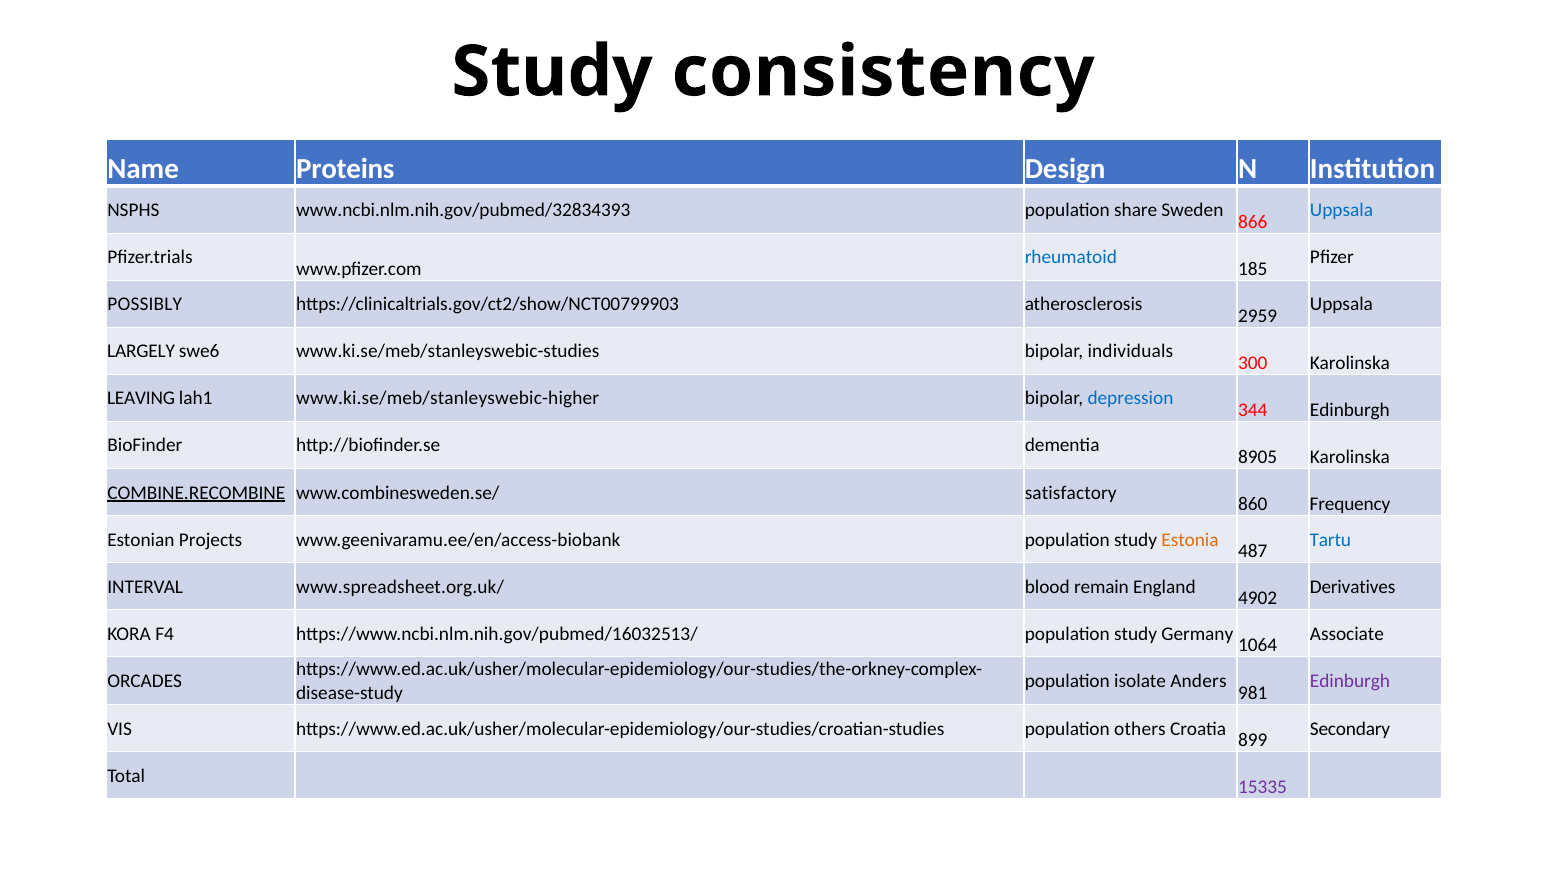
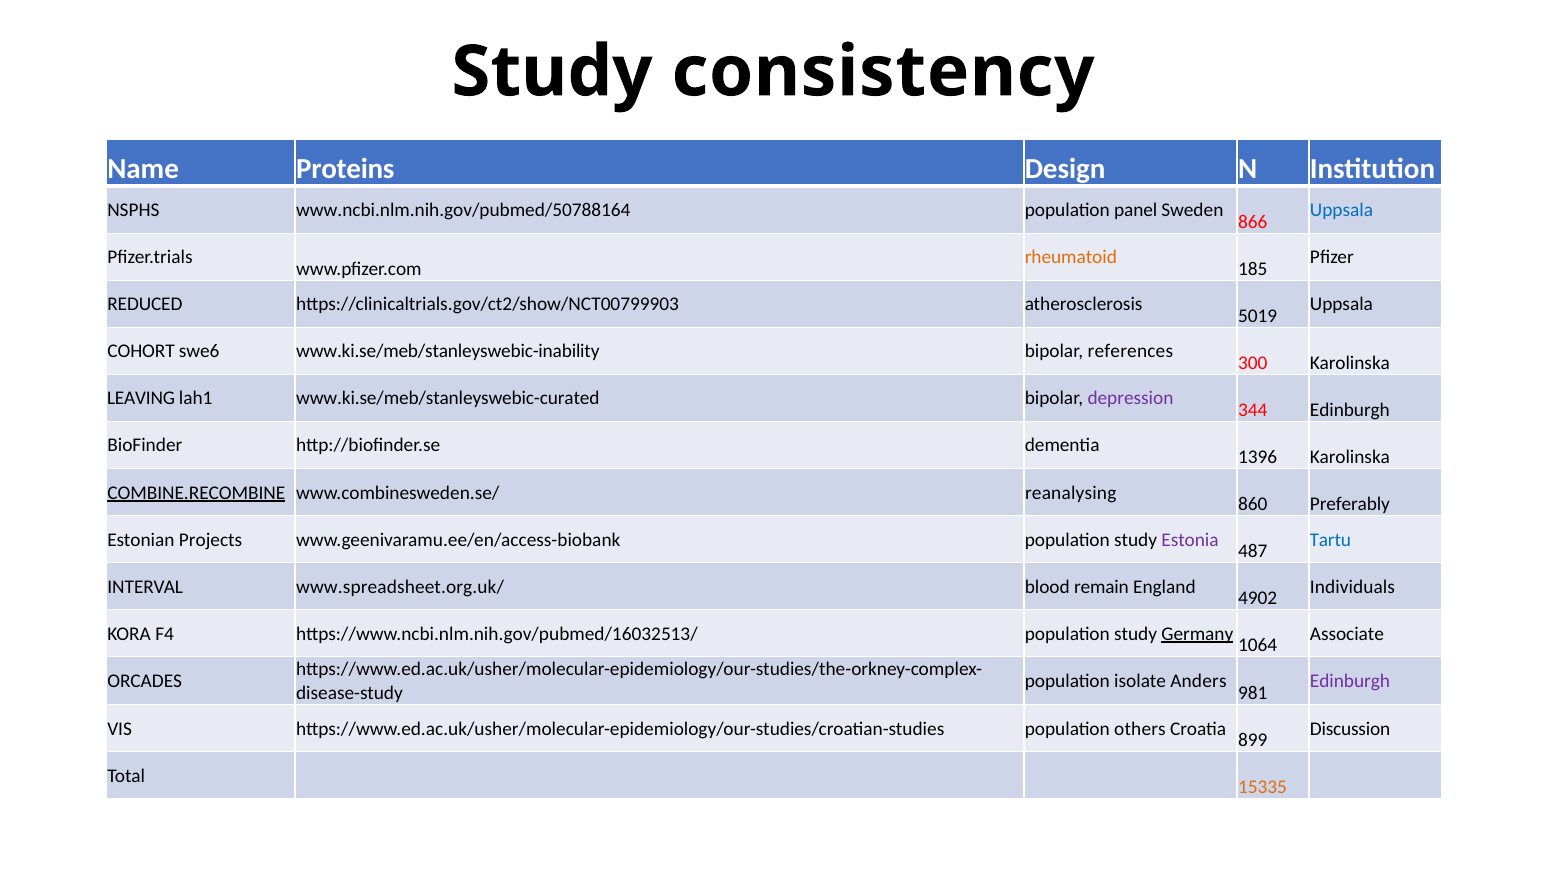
www.ncbi.nlm.nih.gov/pubmed/32834393: www.ncbi.nlm.nih.gov/pubmed/32834393 -> www.ncbi.nlm.nih.gov/pubmed/50788164 (463, 211)
share: share -> panel (1136, 211)
rheumatoid colour: blue -> orange (1071, 258)
POSSIBLY: POSSIBLY -> REDUCED (145, 305)
2959: 2959 -> 5019 (1258, 316)
LARGELY: LARGELY -> COHORT (141, 352)
www.ki.se/meb/stanleyswebic-studies: www.ki.se/meb/stanleyswebic-studies -> www.ki.se/meb/stanleyswebic-inability (448, 352)
individuals: individuals -> references (1130, 352)
www.ki.se/meb/stanleyswebic-higher: www.ki.se/meb/stanleyswebic-higher -> www.ki.se/meb/stanleyswebic-curated (448, 399)
depression colour: blue -> purple (1130, 399)
8905: 8905 -> 1396 (1258, 457)
satisfactory: satisfactory -> reanalysing (1071, 493)
Frequency: Frequency -> Preferably (1350, 504)
Estonia colour: orange -> purple (1190, 540)
Derivatives: Derivatives -> Individuals (1352, 587)
Germany underline: none -> present (1197, 634)
Secondary: Secondary -> Discussion (1350, 730)
15335 colour: purple -> orange (1263, 788)
